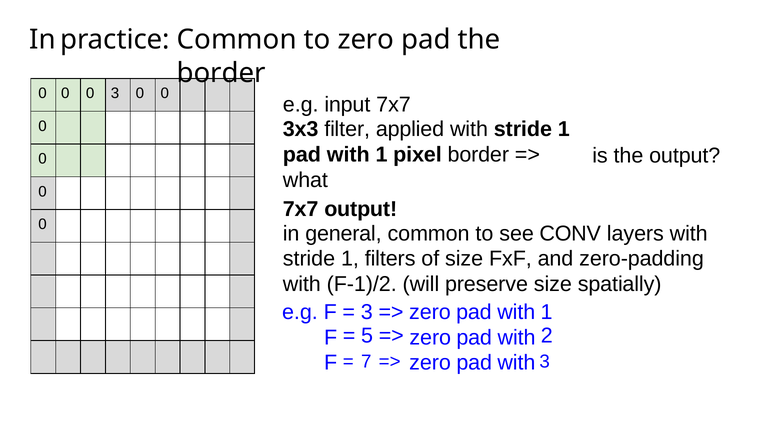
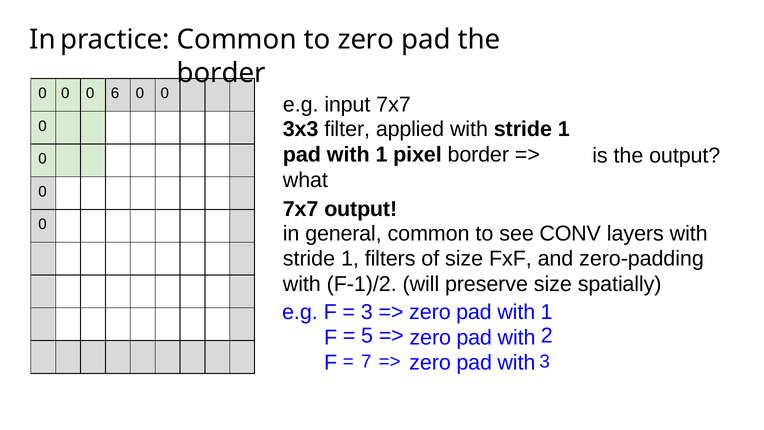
0 3: 3 -> 6 (115, 93)
